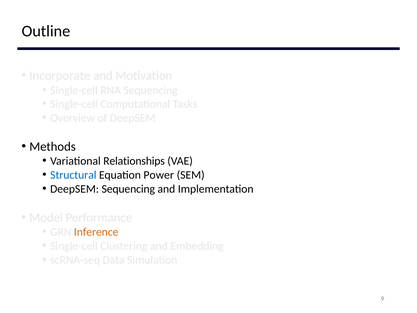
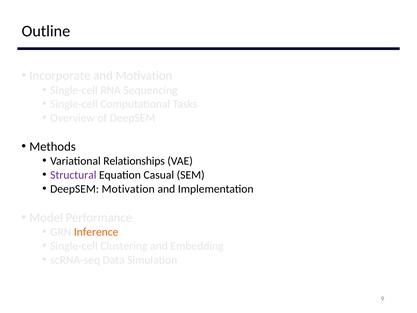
Structural colour: blue -> purple (73, 175)
Power: Power -> Casual (159, 175)
DeepSEM Sequencing: Sequencing -> Motivation (128, 189)
